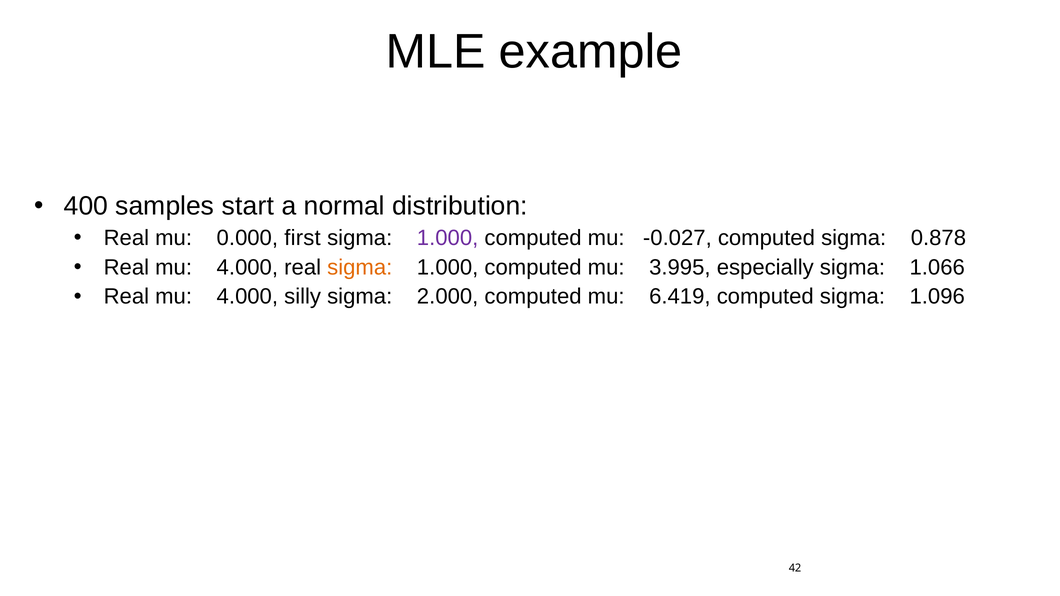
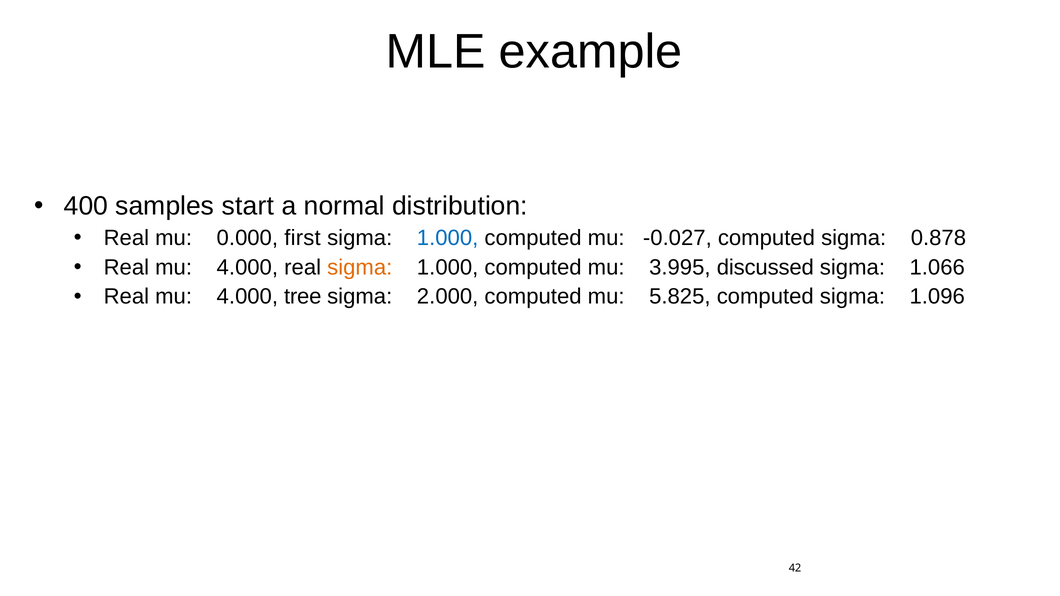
1.000 colour: purple -> blue (448, 238)
especially: especially -> discussed (765, 267)
silly: silly -> tree (303, 297)
6.419: 6.419 -> 5.825 (680, 297)
